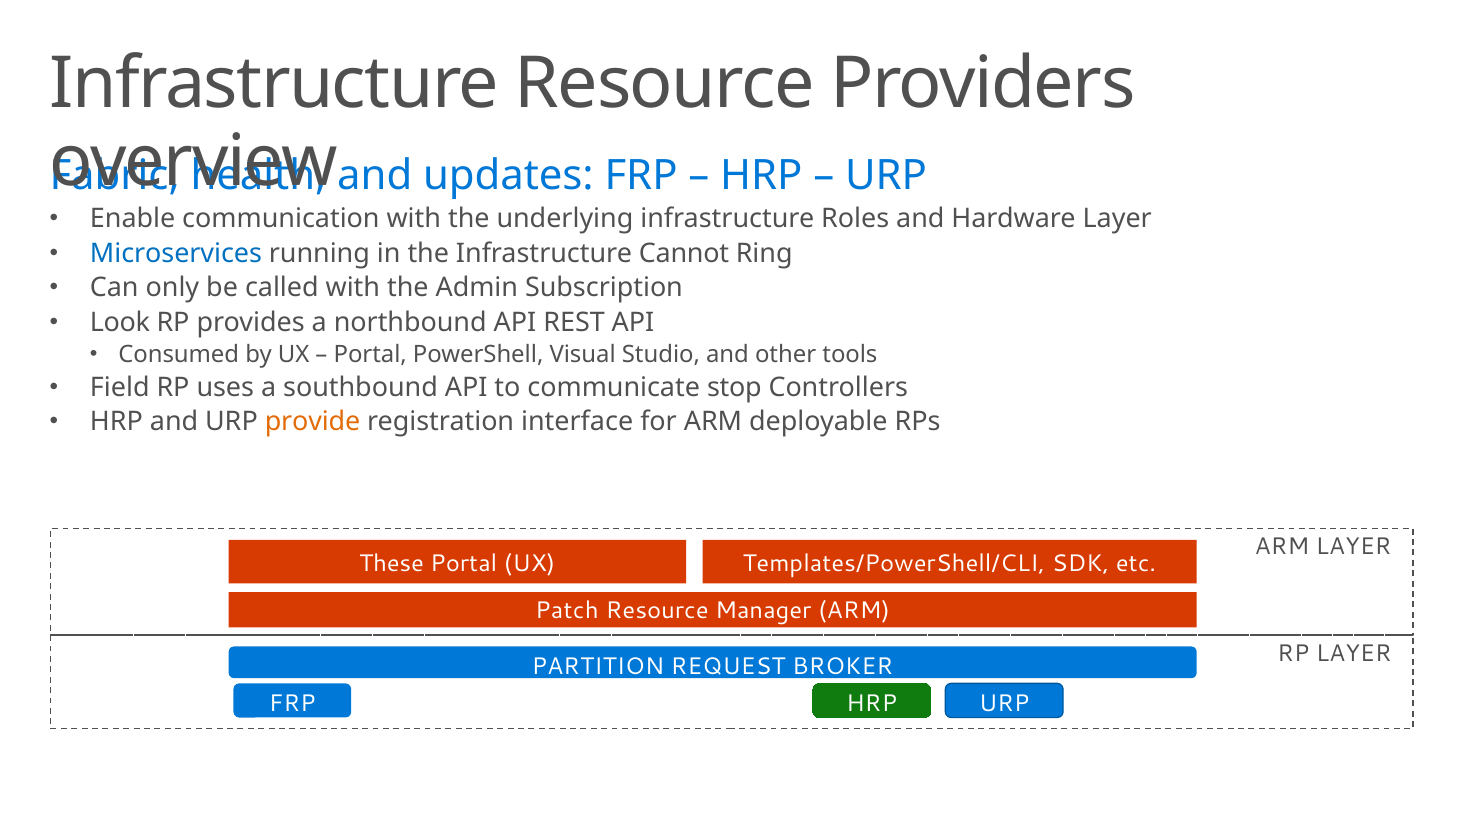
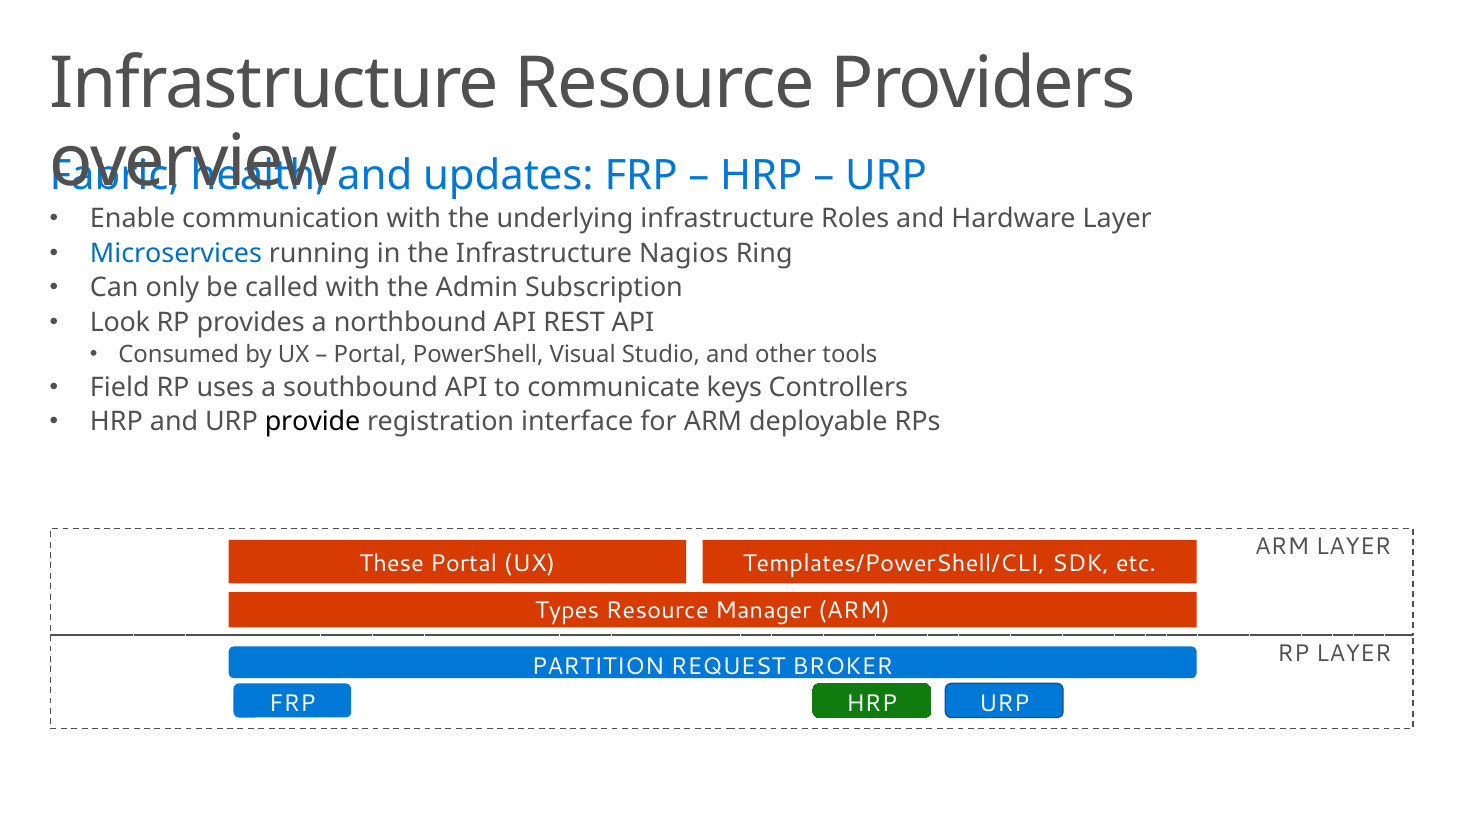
Cannot: Cannot -> Nagios (684, 253)
stop: stop -> keys (734, 387)
provide colour: orange -> black (313, 422)
Patch: Patch -> Types (567, 610)
